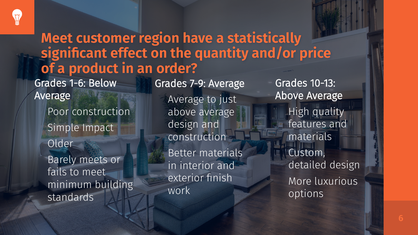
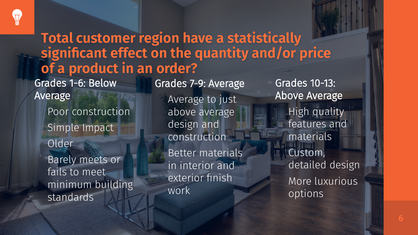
Meet: Meet -> Total (57, 38)
